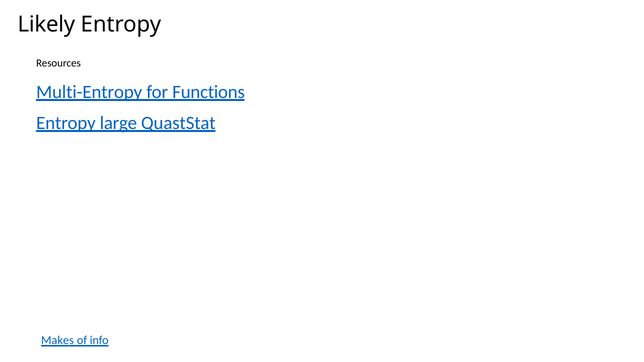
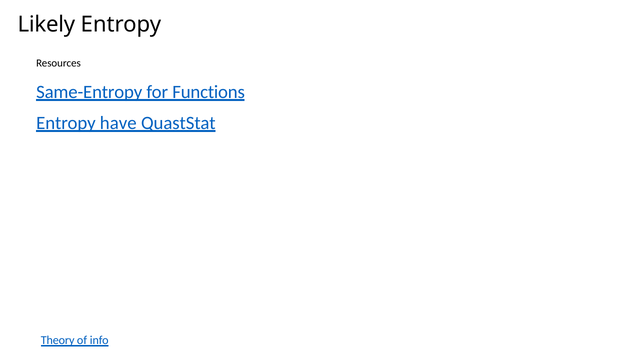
Multi-Entropy: Multi-Entropy -> Same-Entropy (89, 92)
large: large -> have (118, 123)
Makes: Makes -> Theory (58, 341)
